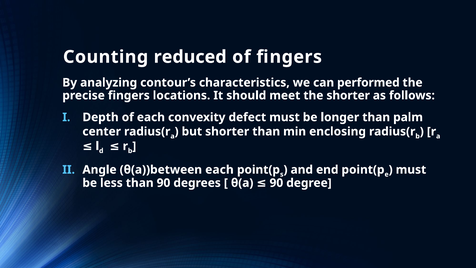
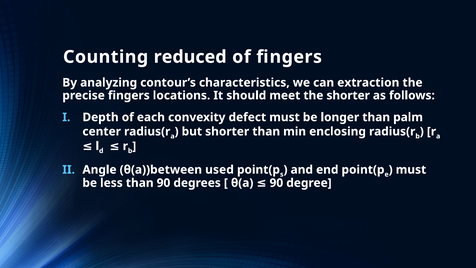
performed: performed -> extraction (368, 83)
θ(a))between each: each -> used (219, 170)
